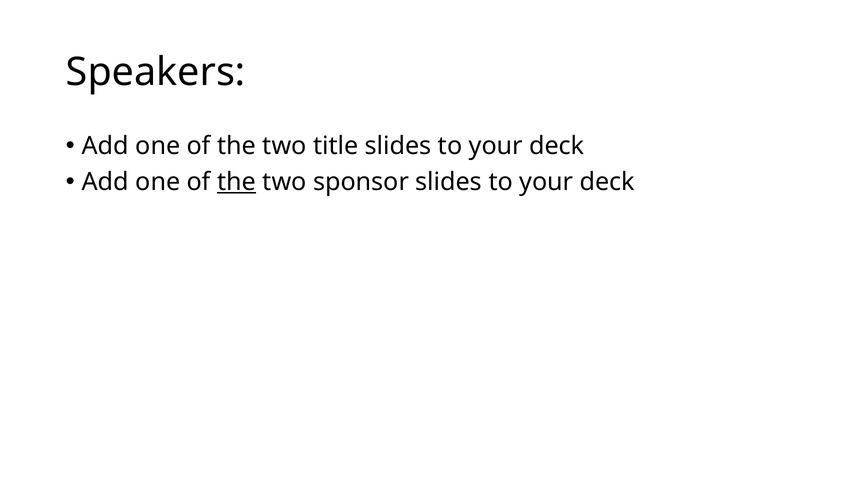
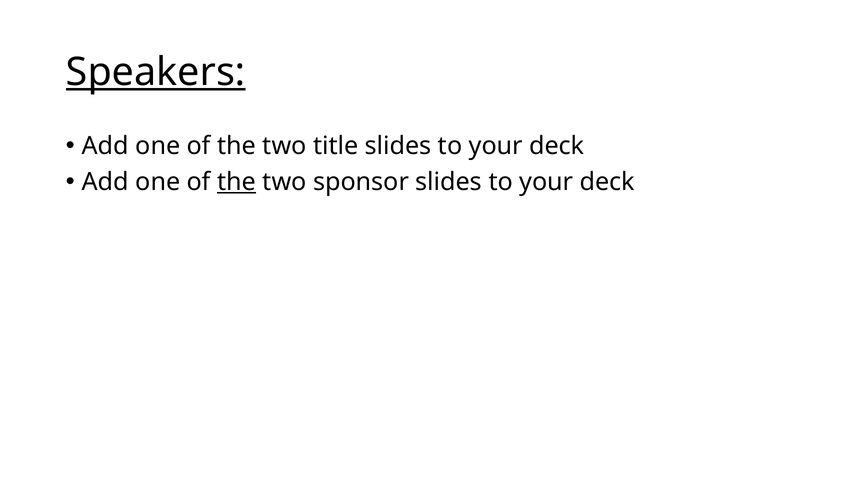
Speakers underline: none -> present (156, 72)
